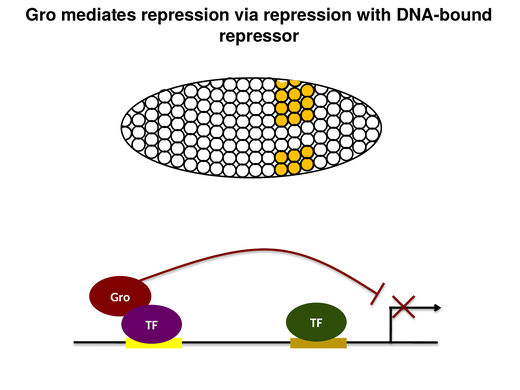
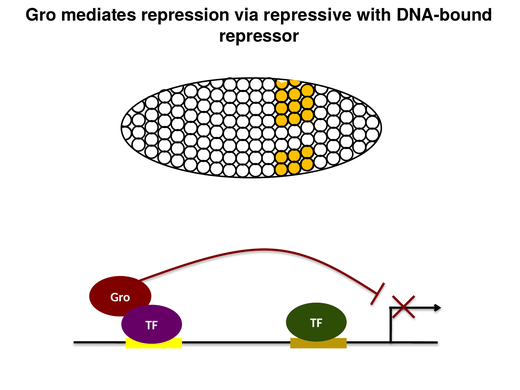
via repression: repression -> repressive (308, 15)
